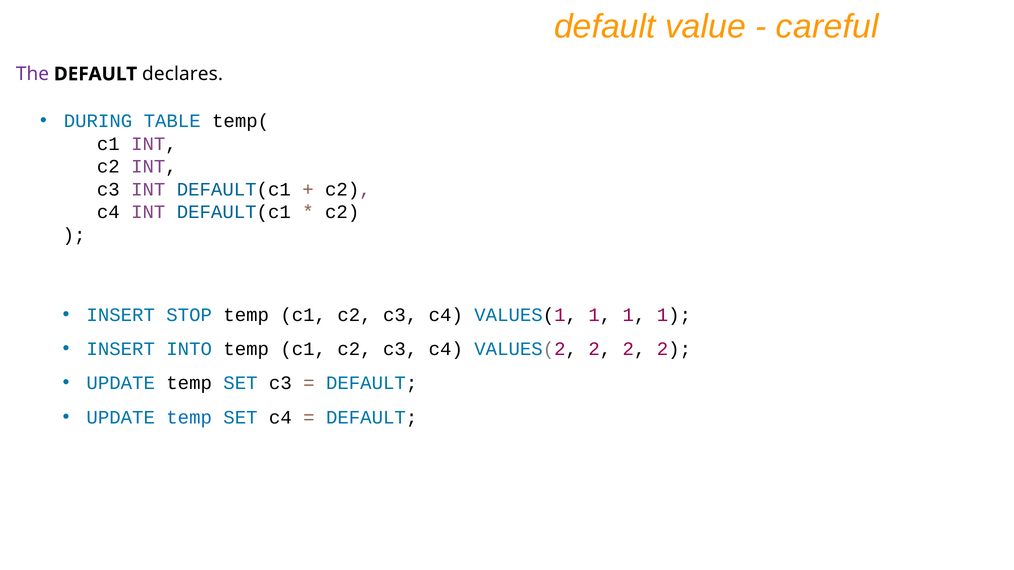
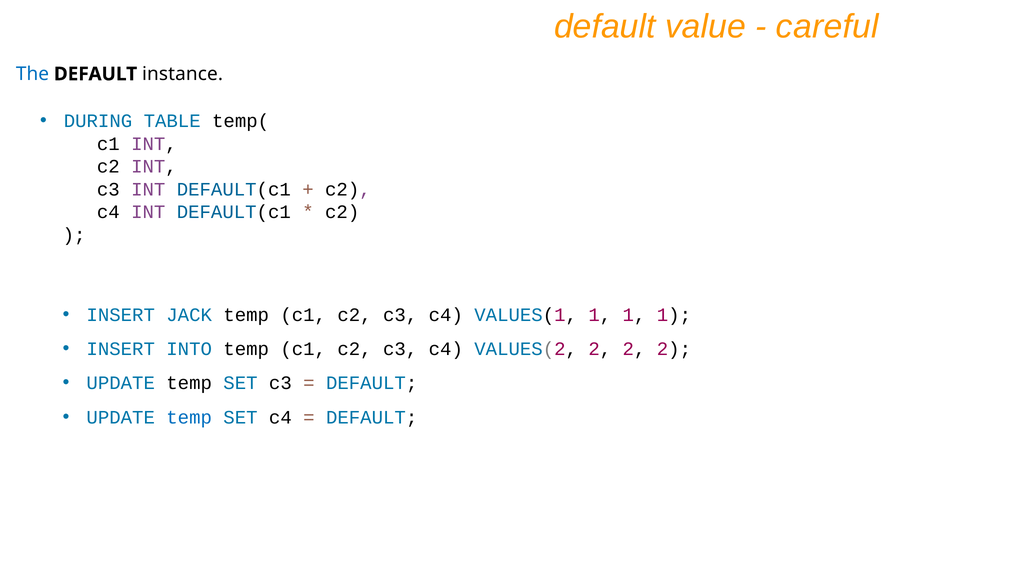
The colour: purple -> blue (32, 74)
declares: declares -> instance (183, 74)
STOP: STOP -> JACK (189, 315)
